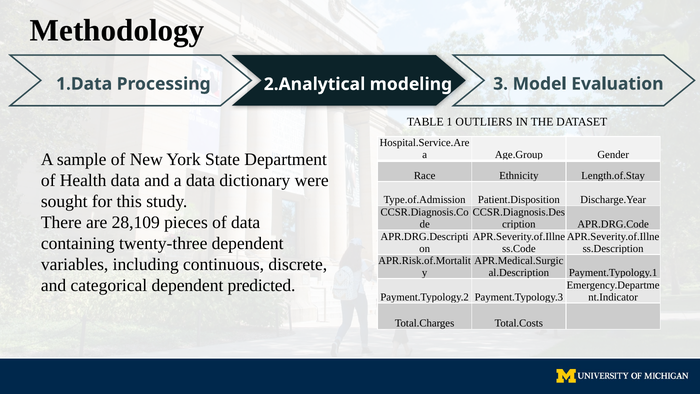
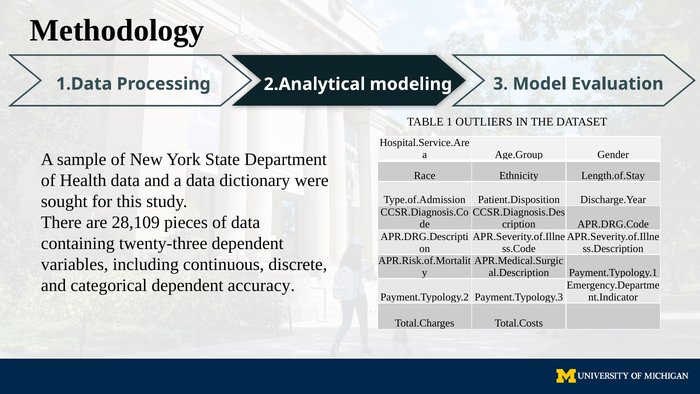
predicted: predicted -> accuracy (261, 285)
